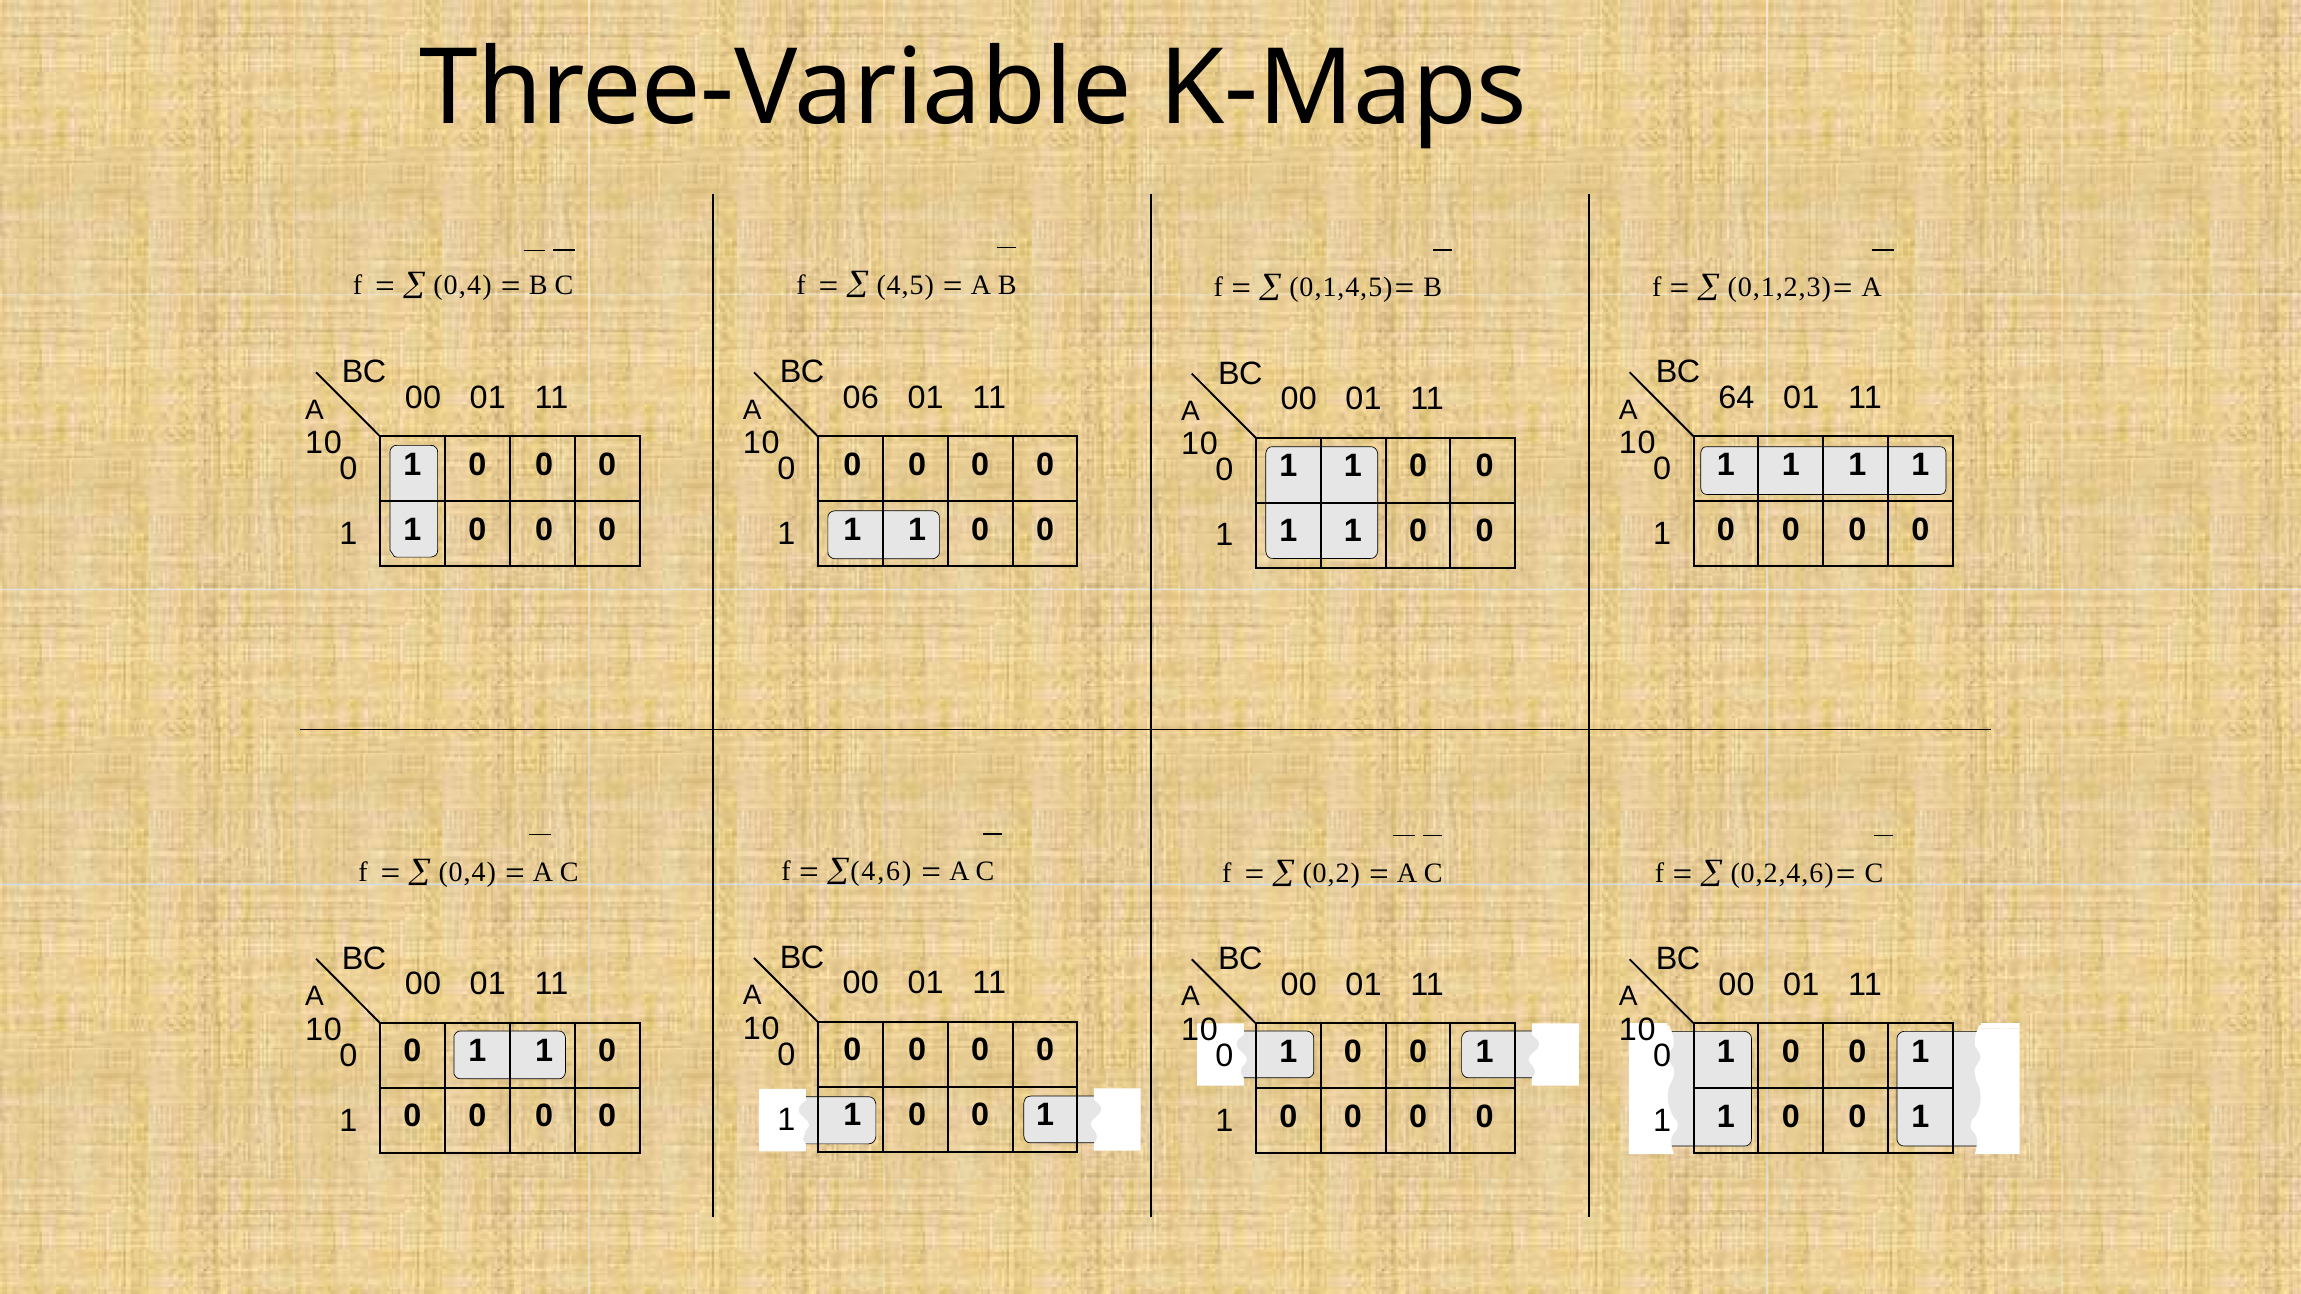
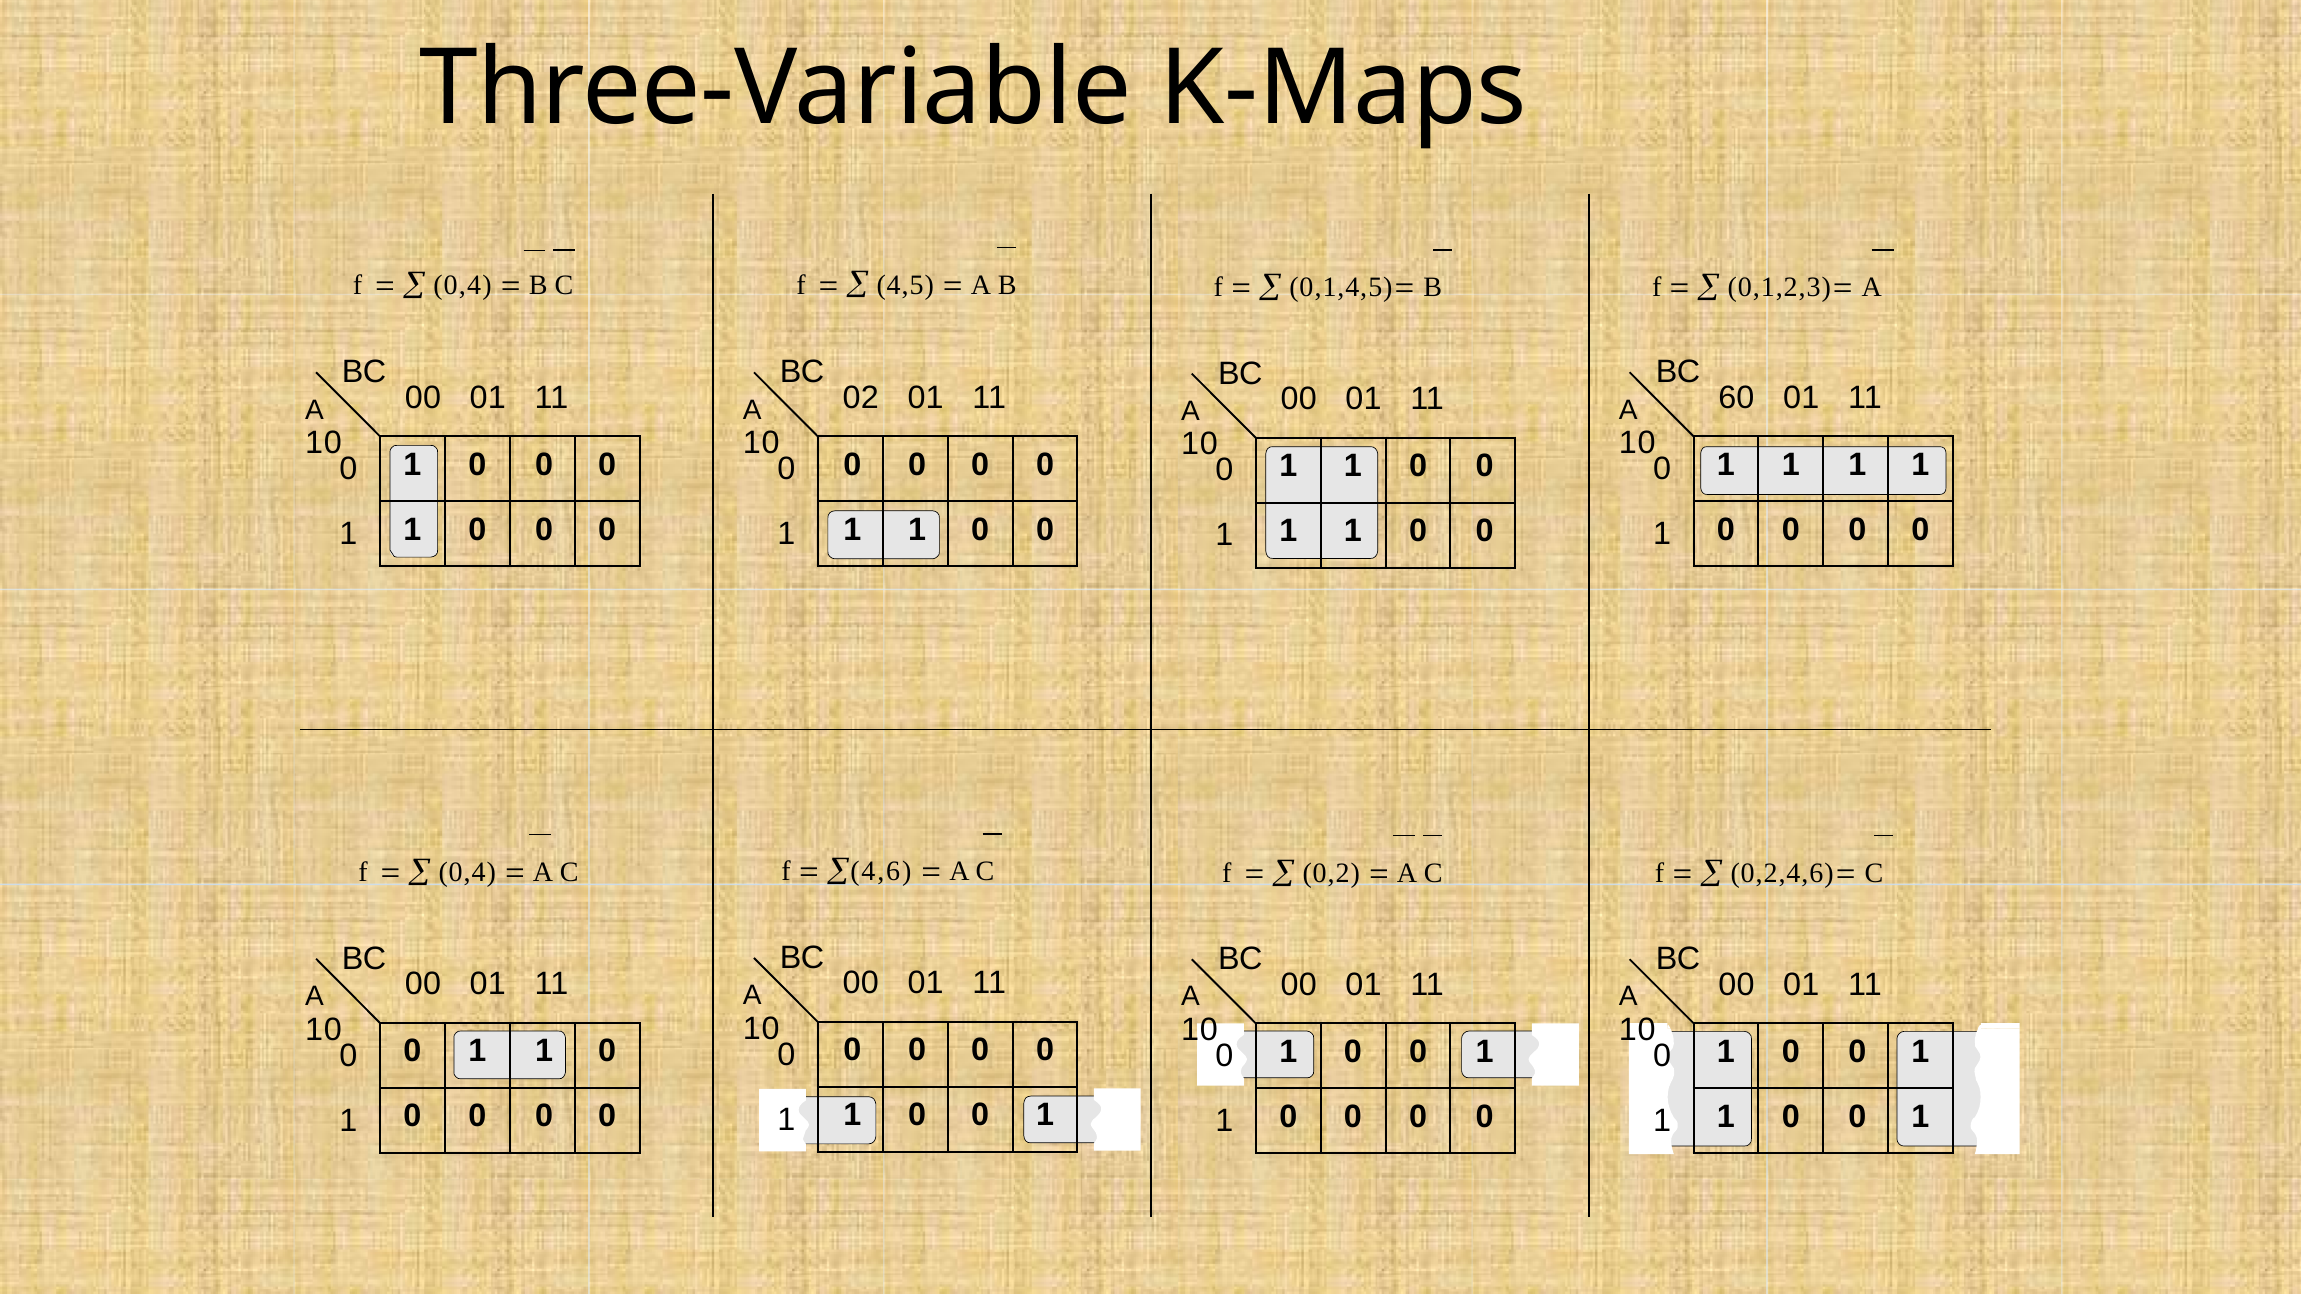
06: 06 -> 02 (861, 398)
64: 64 -> 60 (1736, 398)
